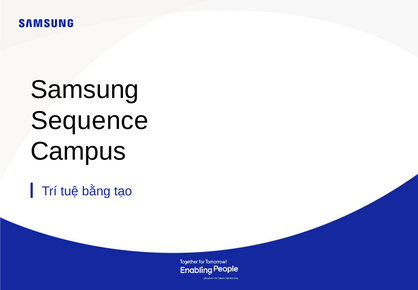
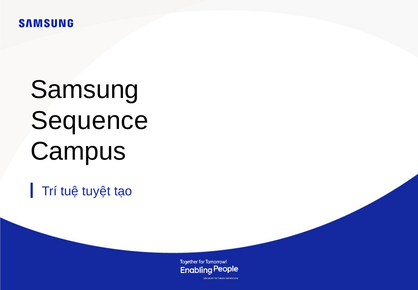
bằng: bằng -> tuyệt (96, 191)
